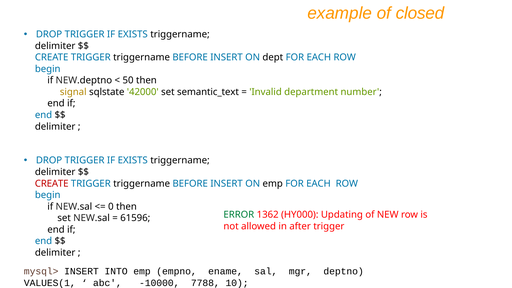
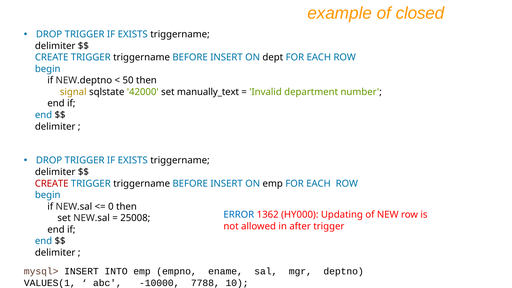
semantic_text: semantic_text -> manually_text (208, 92)
ERROR colour: green -> blue (239, 215)
61596: 61596 -> 25008 (135, 218)
